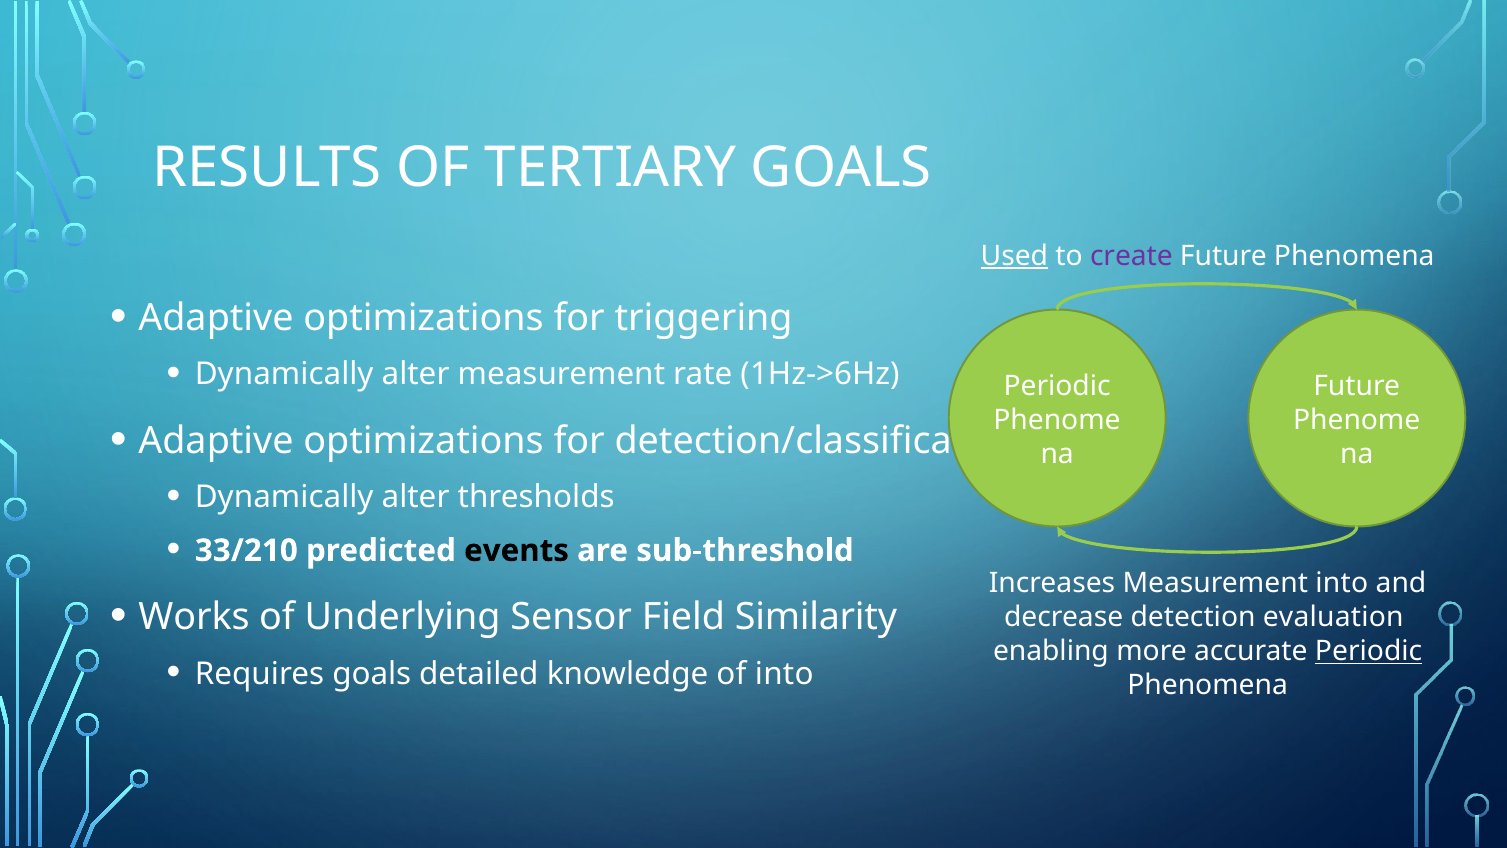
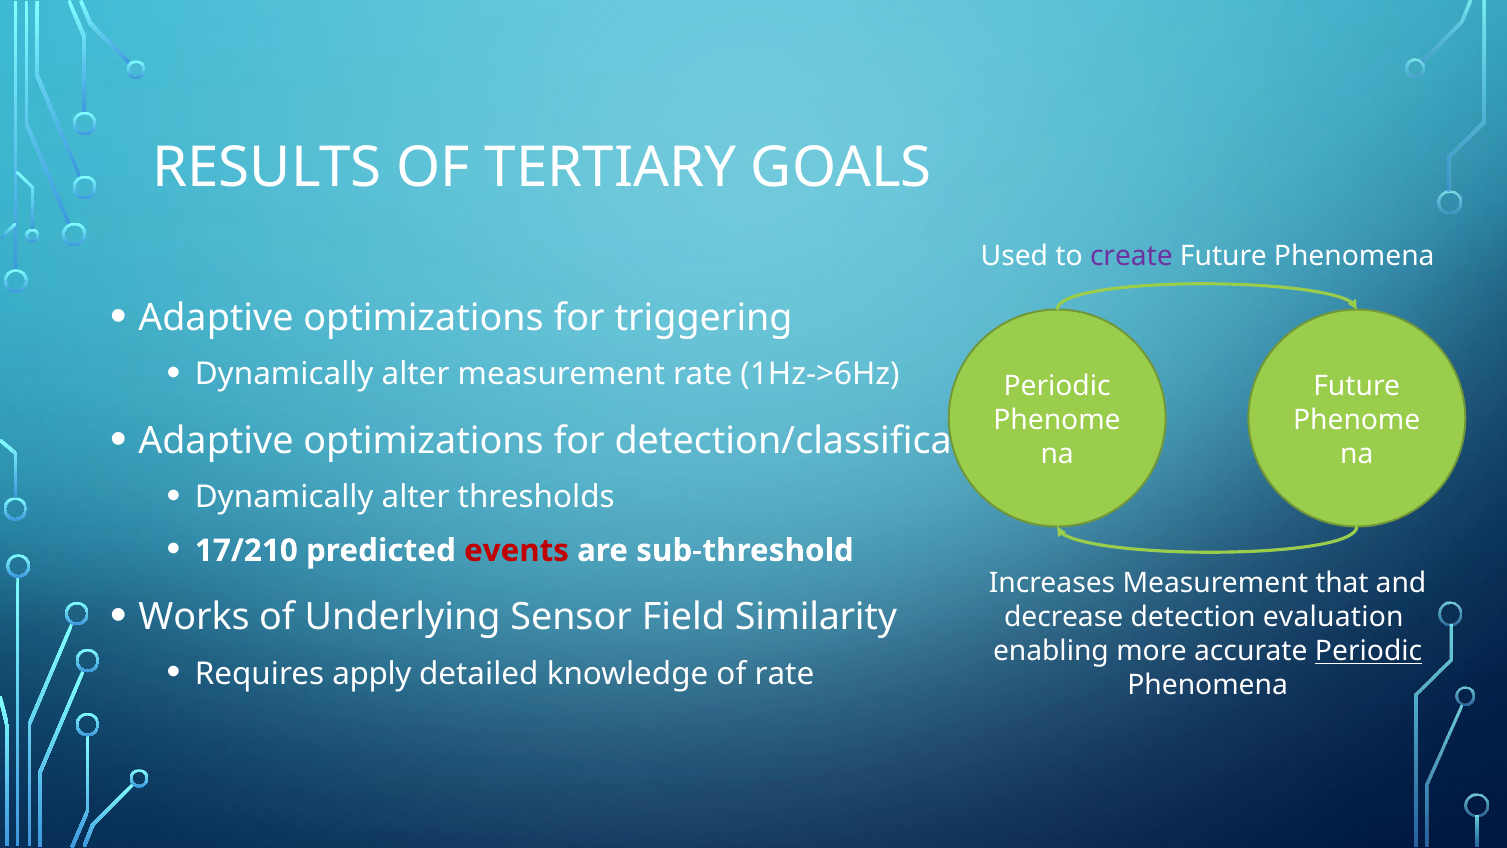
Used underline: present -> none (1014, 256)
33/210: 33/210 -> 17/210 (246, 550)
events colour: black -> red (517, 550)
Measurement into: into -> that (1342, 583)
Requires goals: goals -> apply (372, 673)
of into: into -> rate (784, 673)
